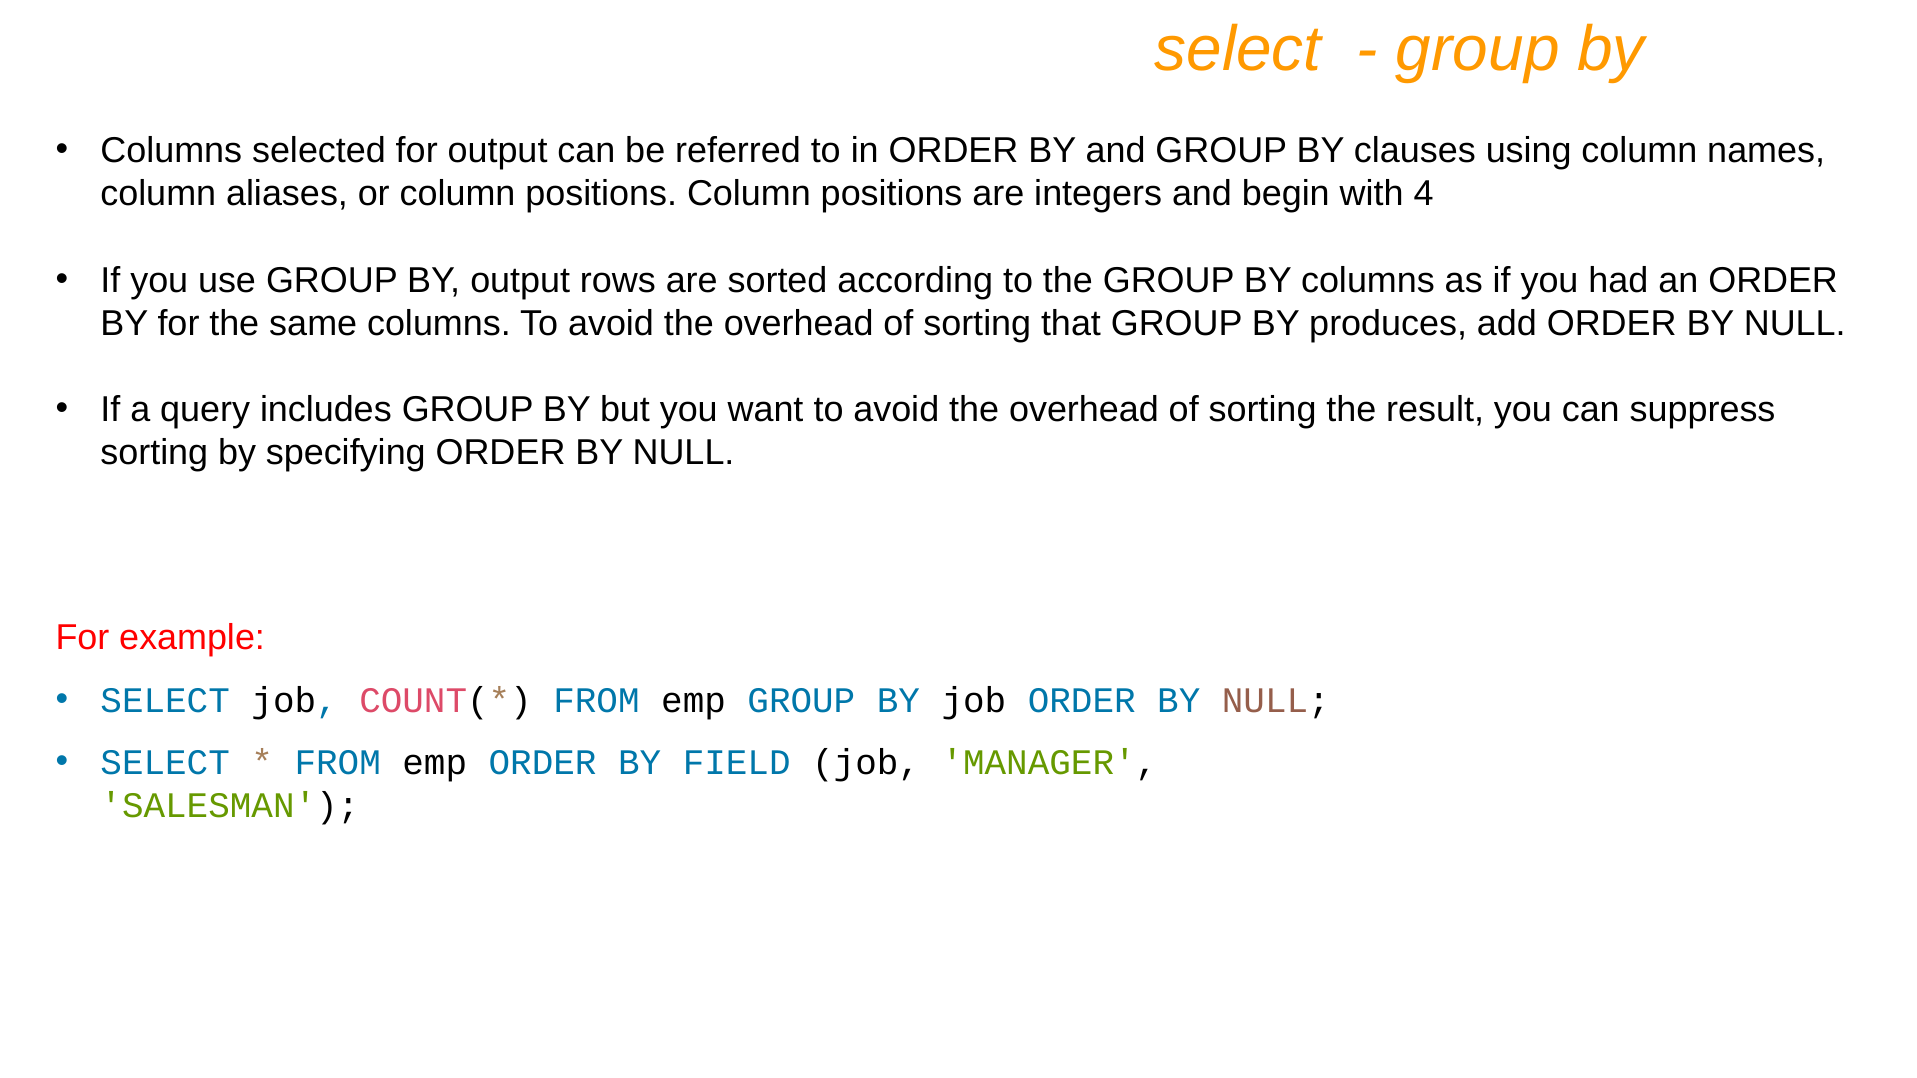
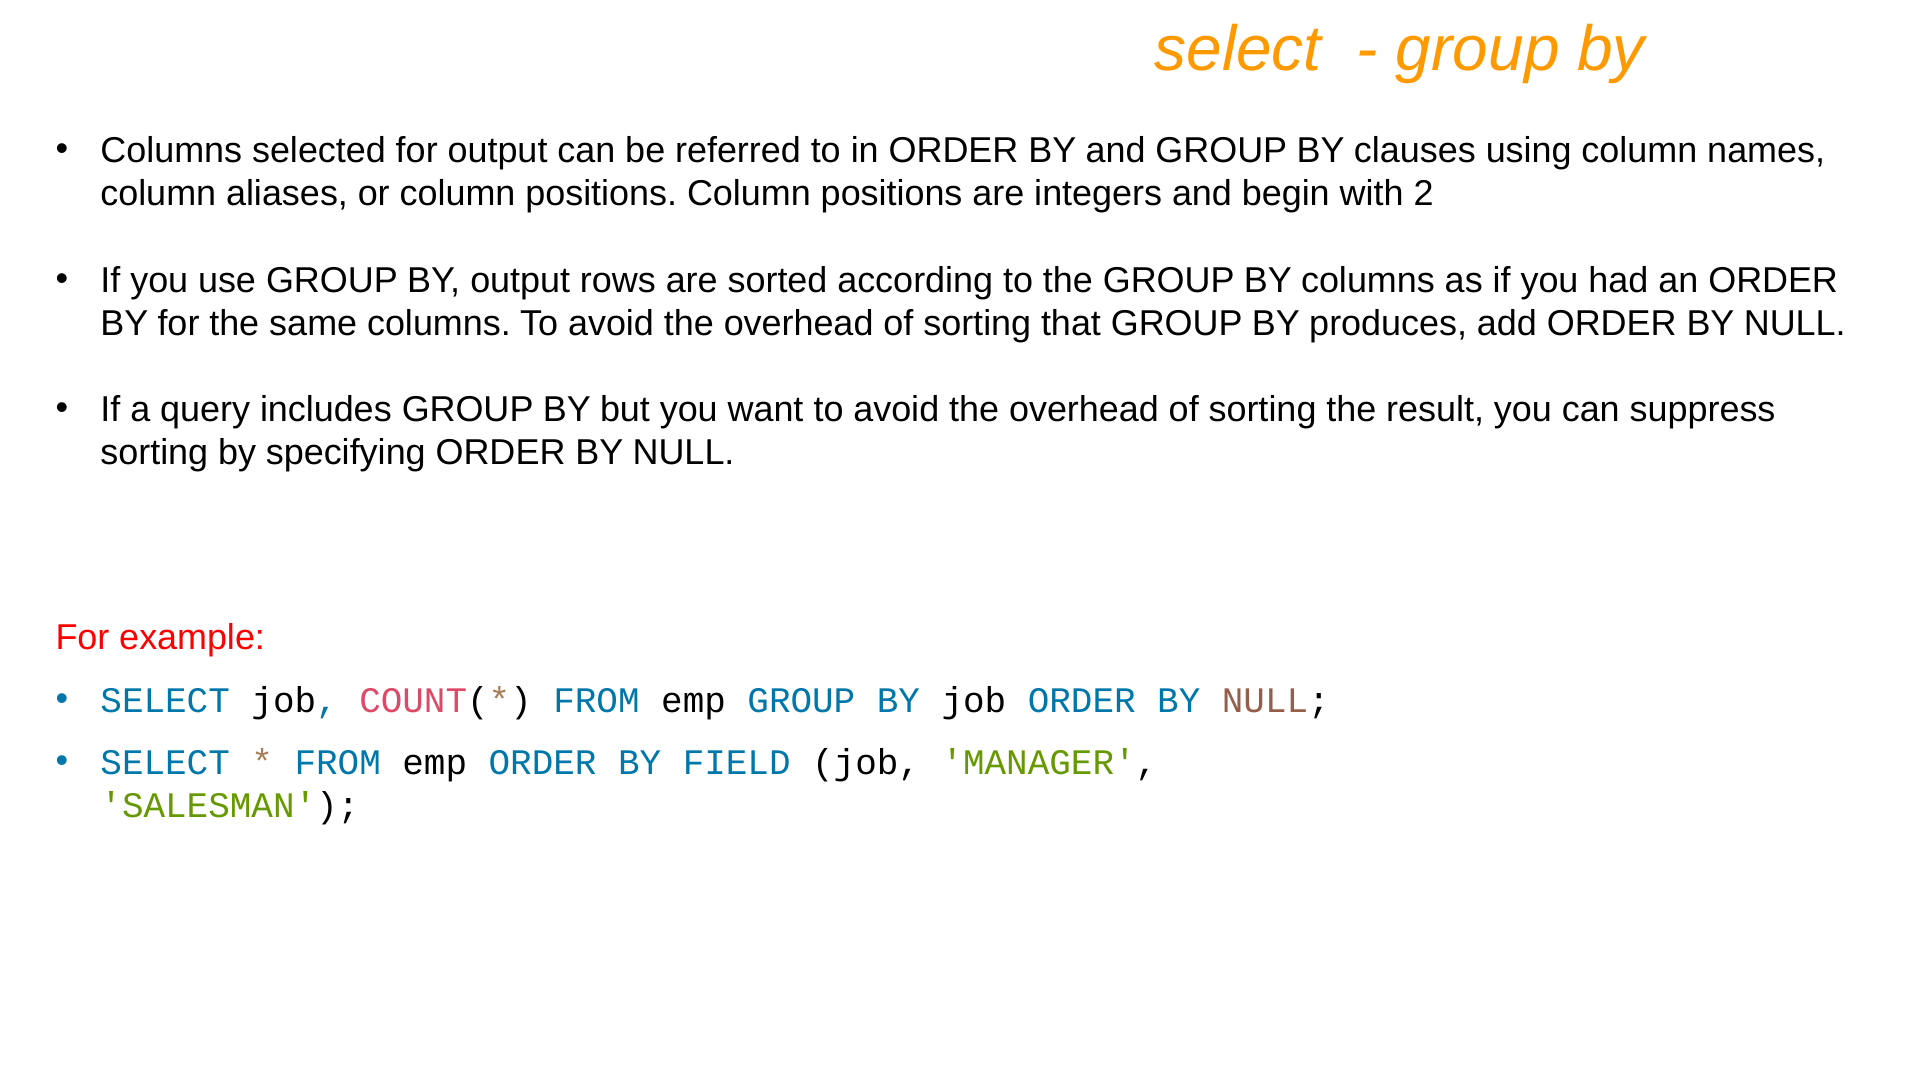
4: 4 -> 2 (1424, 194)
